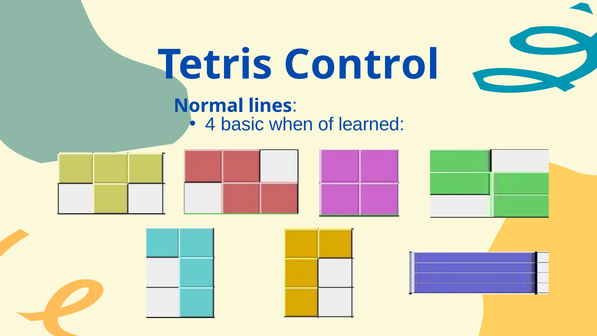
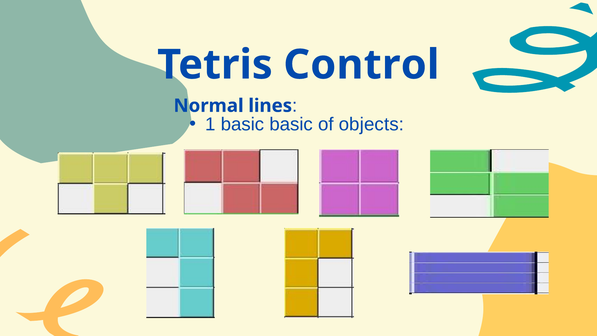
4: 4 -> 1 (210, 124)
basic when: when -> basic (291, 124)
learned: learned -> objects (371, 124)
